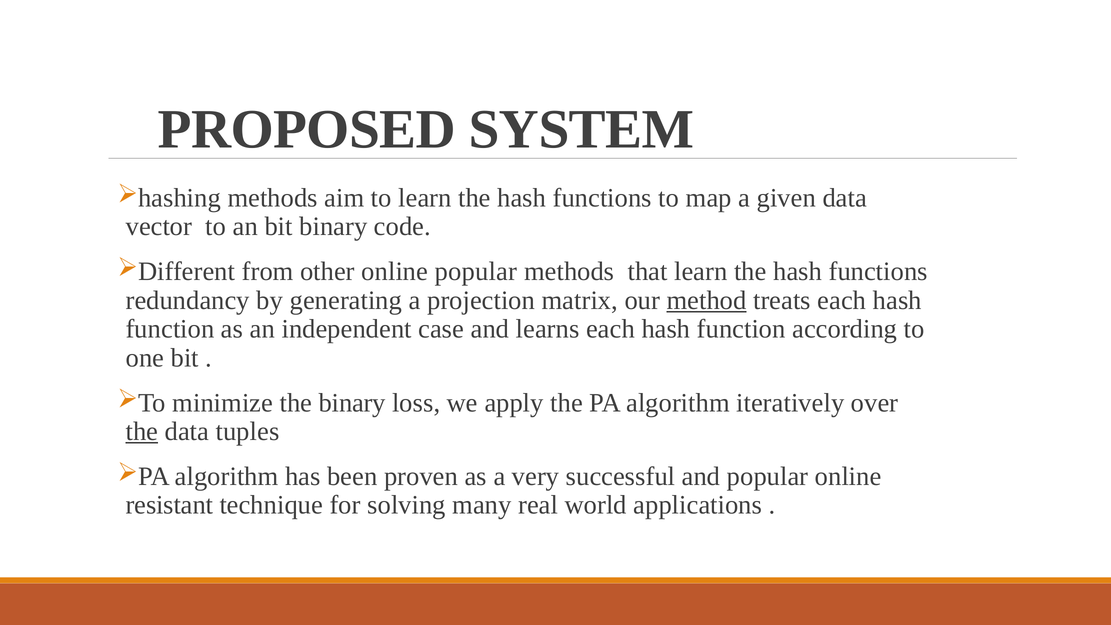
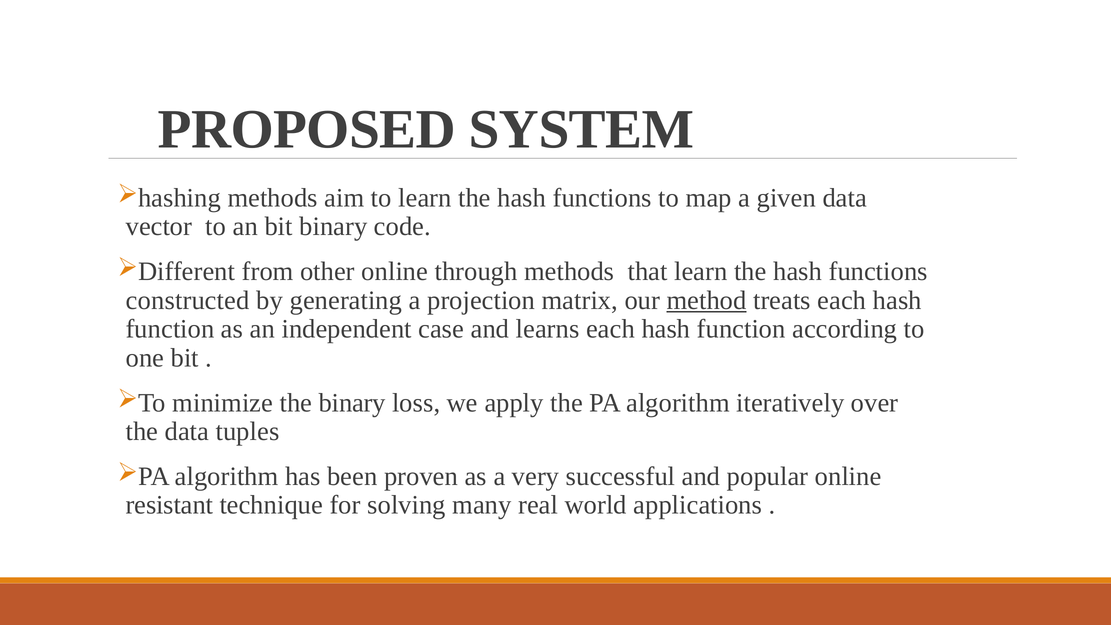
online popular: popular -> through (476, 272)
redundancy: redundancy -> constructed (188, 300)
the underline: present -> none (142, 431)
